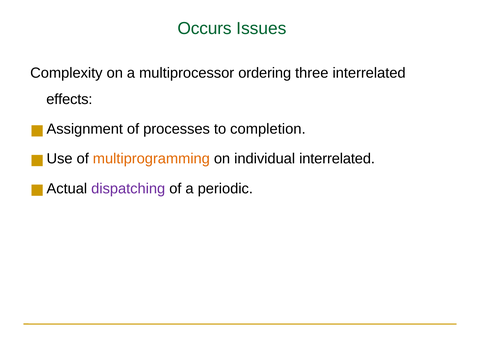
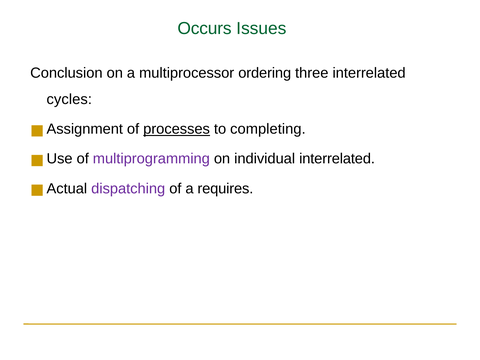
Complexity: Complexity -> Conclusion (66, 73)
effects: effects -> cycles (69, 99)
processes underline: none -> present (177, 129)
completion: completion -> completing (268, 129)
multiprogramming colour: orange -> purple (151, 159)
periodic: periodic -> requires (225, 189)
